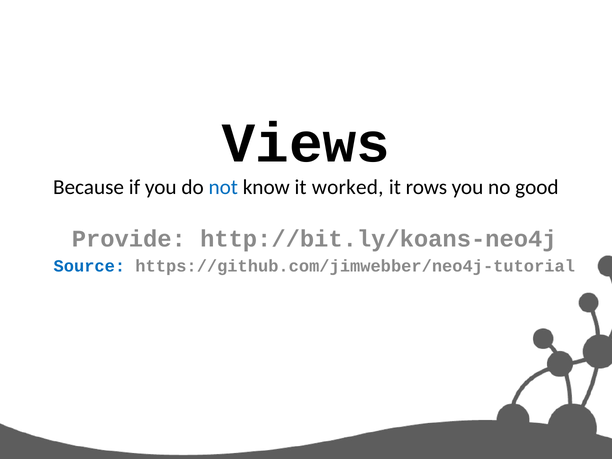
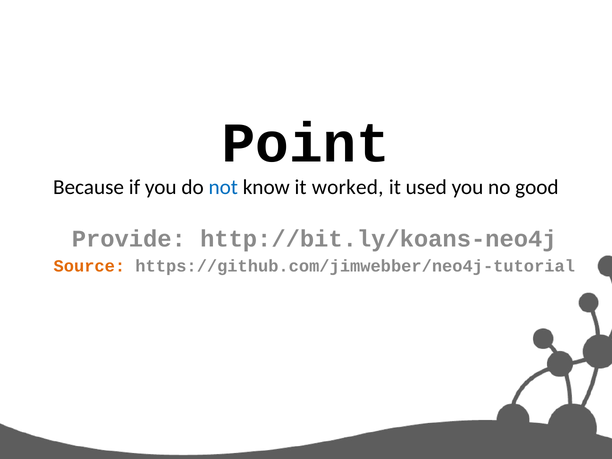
Views: Views -> Point (306, 143)
rows: rows -> used (426, 187)
Source colour: blue -> orange (89, 266)
